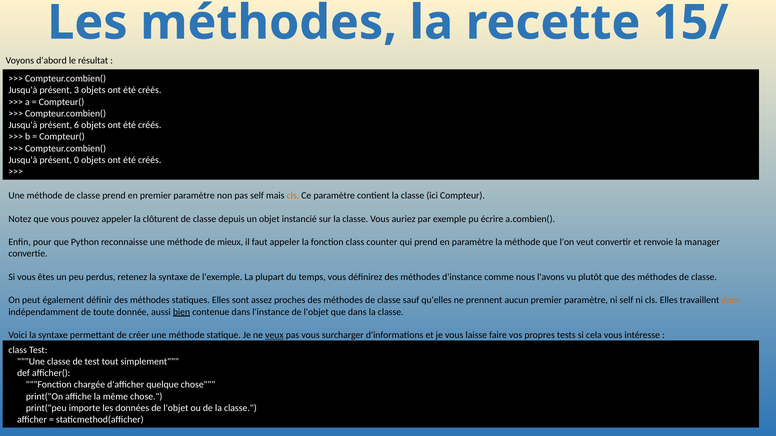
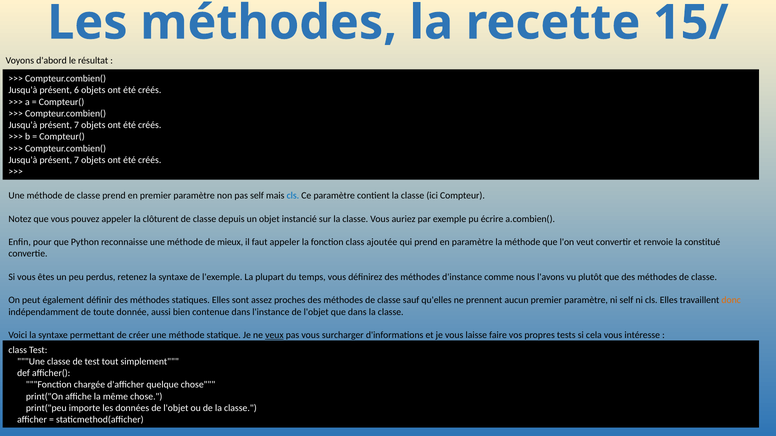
3: 3 -> 6 (77, 90)
6: 6 -> 7 (77, 125)
0: 0 -> 7 (77, 160)
cls colour: orange -> blue (293, 196)
counter: counter -> ajoutée (382, 242)
manager: manager -> constitué (702, 242)
bien underline: present -> none (182, 312)
